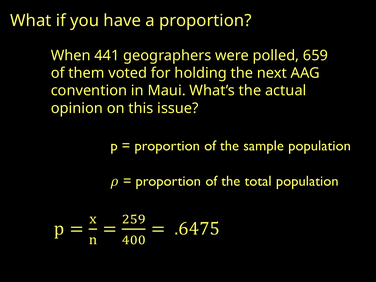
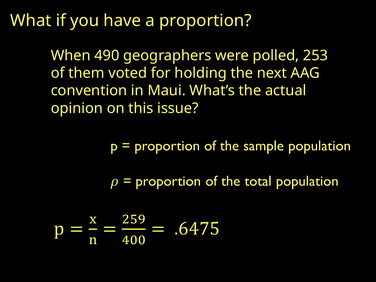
441: 441 -> 490 (107, 56)
659: 659 -> 253 (315, 56)
